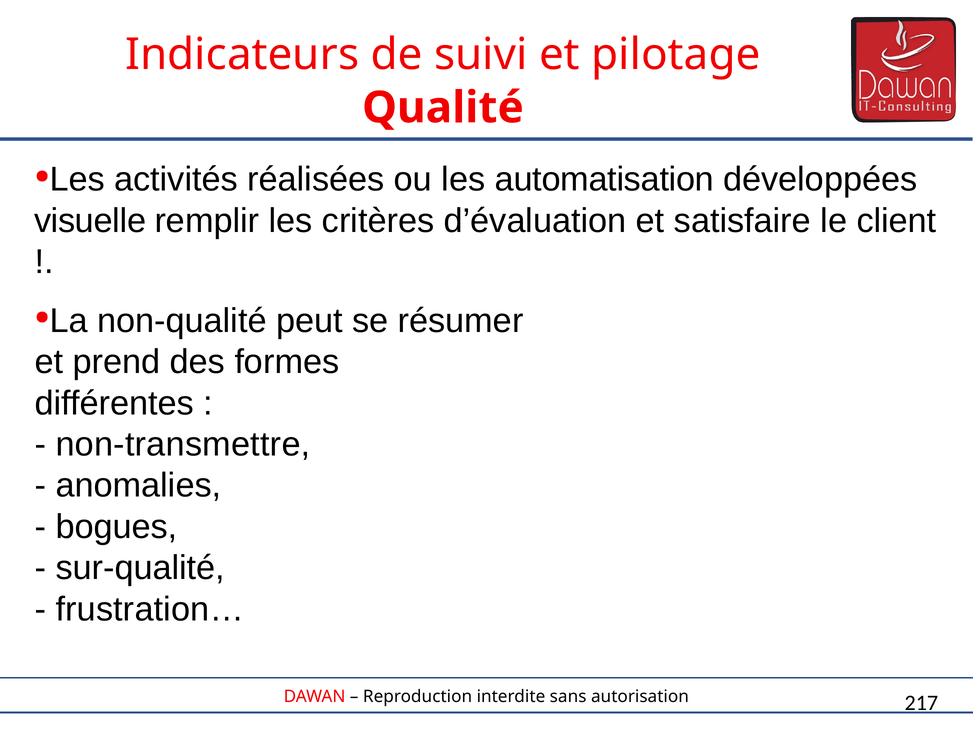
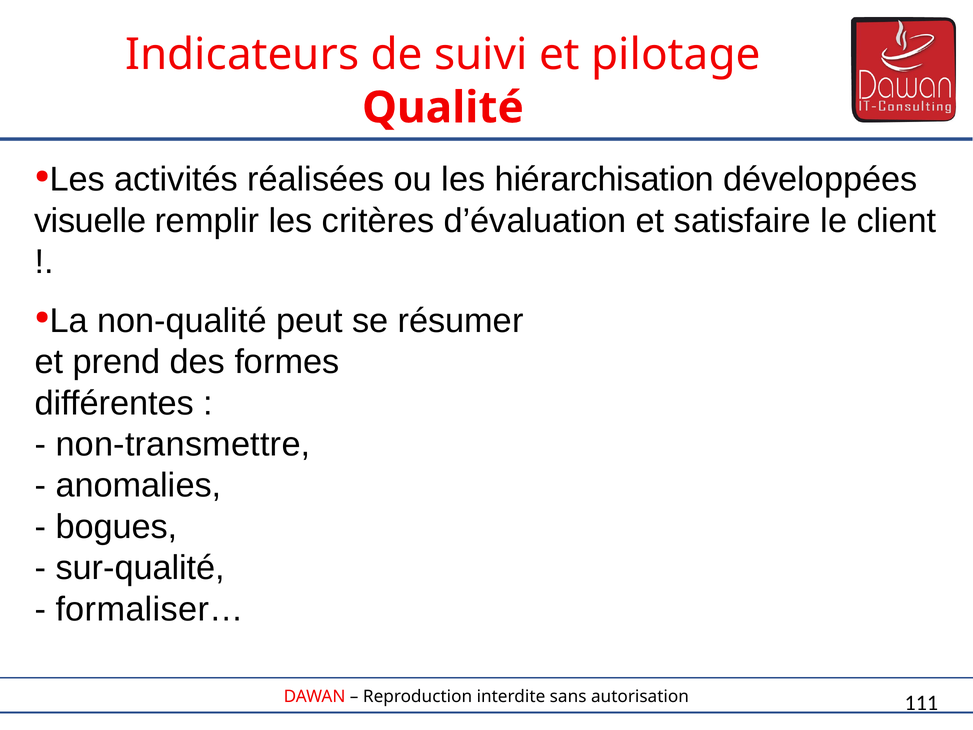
automatisation: automatisation -> hiérarchisation (604, 179)
frustration…: frustration… -> formaliser… (150, 609)
217: 217 -> 111 (921, 703)
